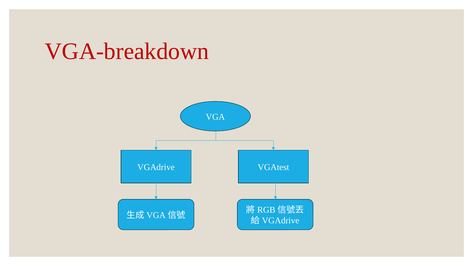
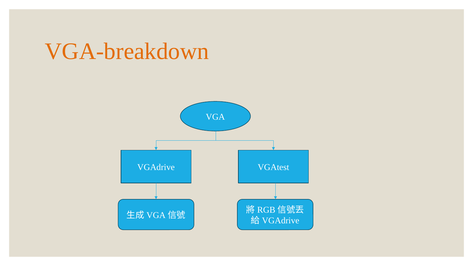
VGA-breakdown colour: red -> orange (127, 51)
